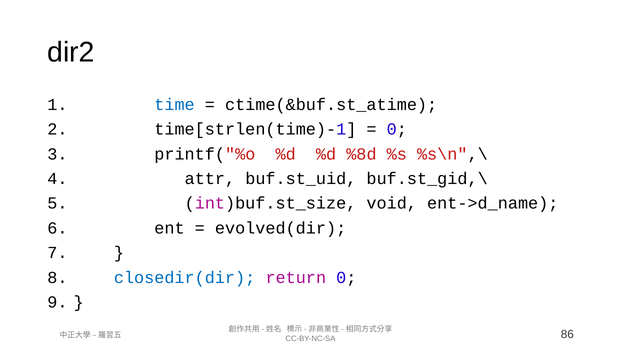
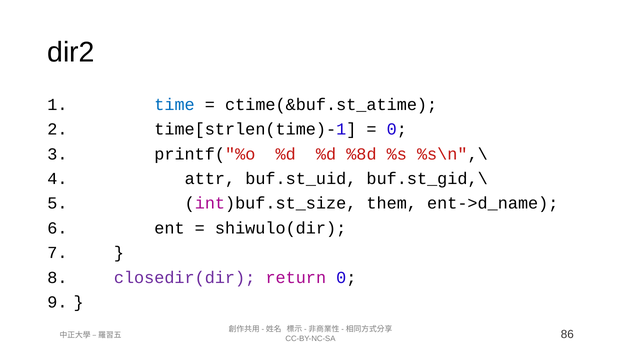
void: void -> them (392, 203)
evolved(dir: evolved(dir -> shiwulo(dir (281, 228)
closedir(dir colour: blue -> purple (185, 277)
